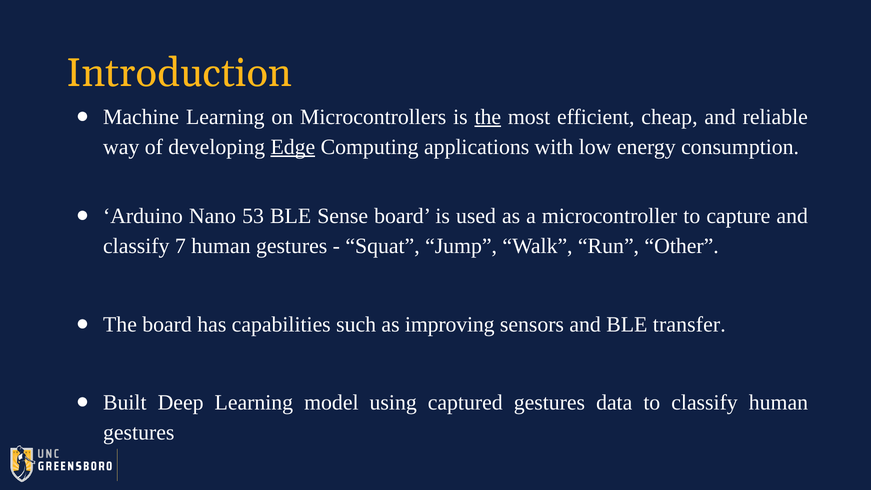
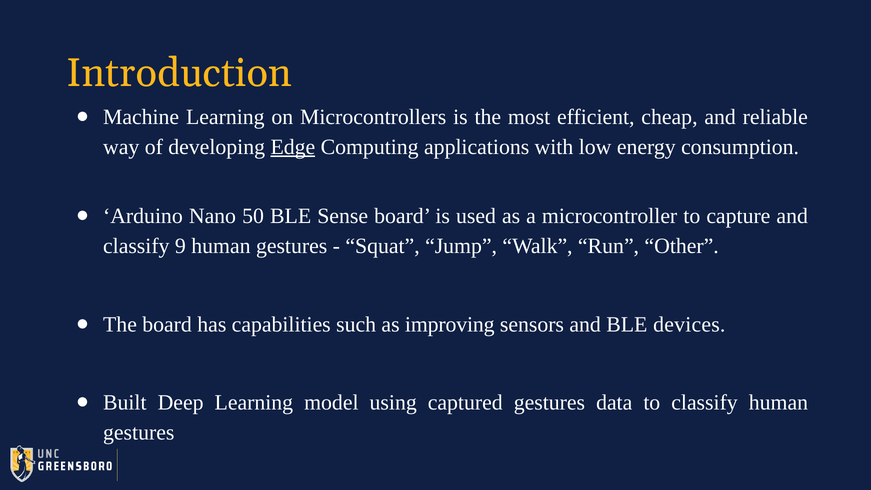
the underline: present -> none (488, 117)
53: 53 -> 50 (253, 216)
7: 7 -> 9 (180, 246)
transfer: transfer -> devices (689, 324)
